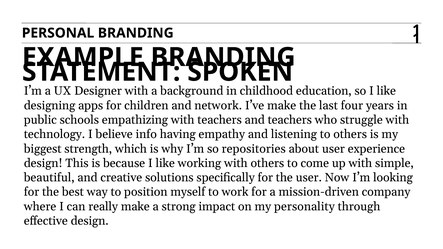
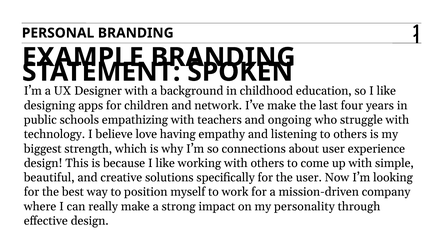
and teachers: teachers -> ongoing (290, 120)
info: info -> love (146, 134)
repositories: repositories -> connections (254, 149)
